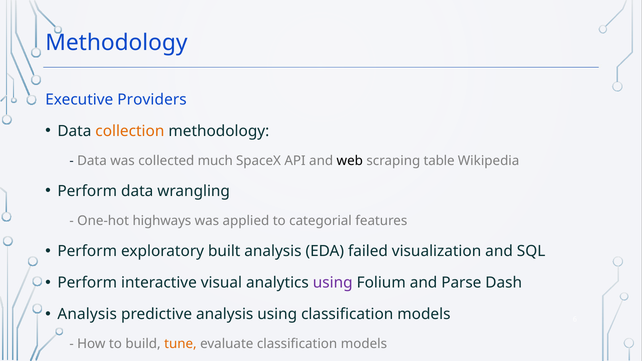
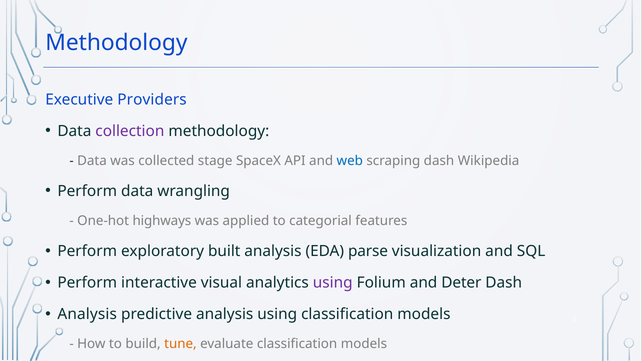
collection colour: orange -> purple (130, 131)
much: much -> stage (215, 161)
web colour: black -> blue (350, 161)
scraping table: table -> dash (439, 161)
failed: failed -> parse (368, 251)
Parse: Parse -> Deter (461, 283)
